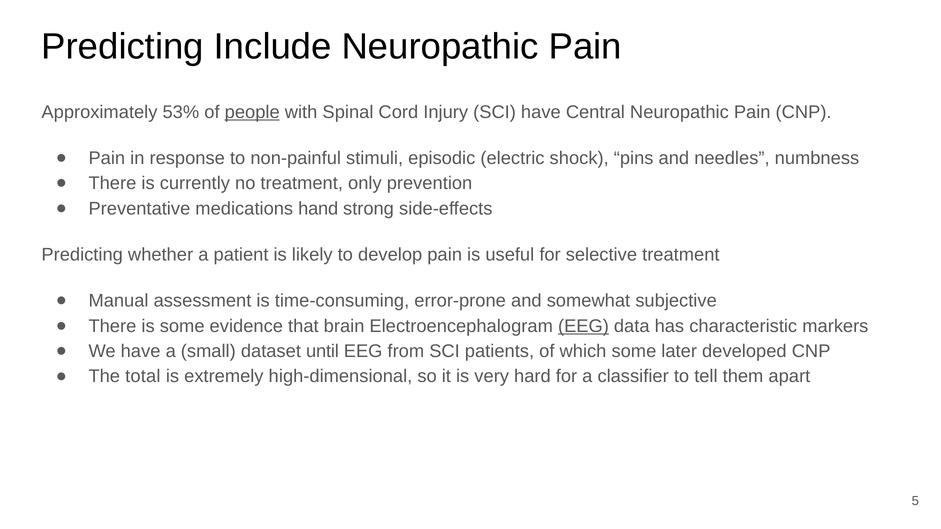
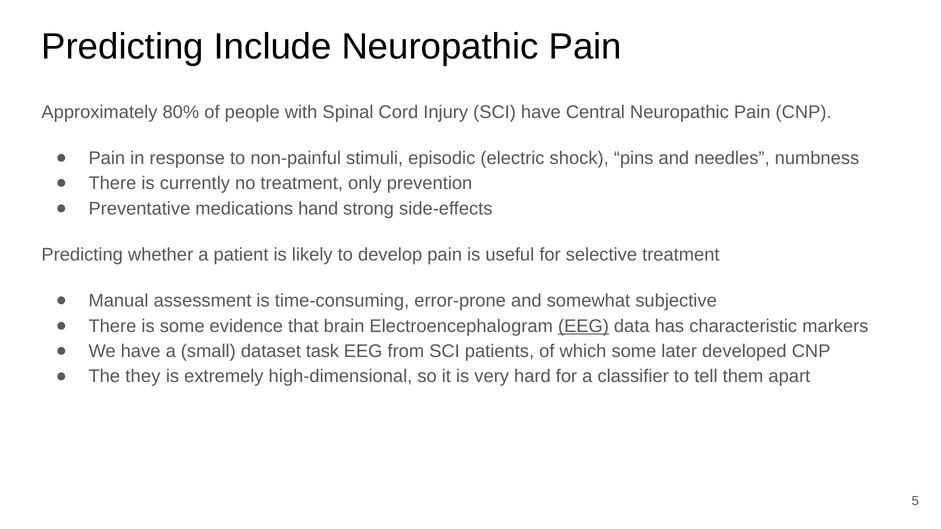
53%: 53% -> 80% (181, 112)
people underline: present -> none (252, 112)
until: until -> task (322, 351)
total: total -> they (143, 377)
